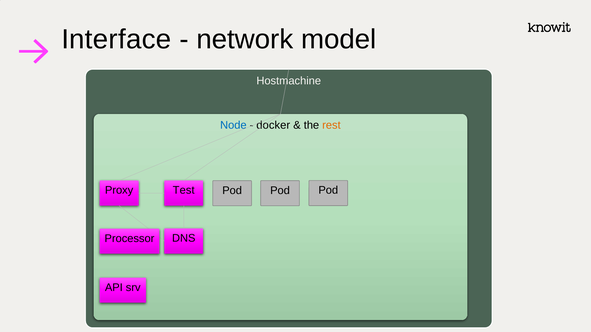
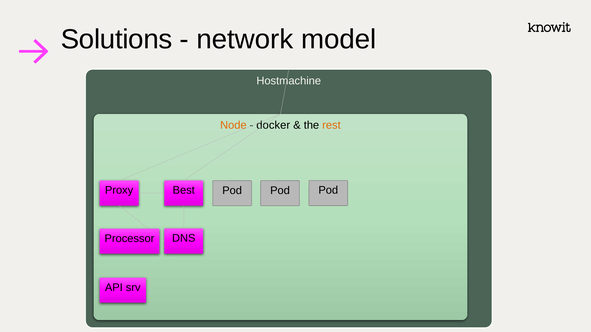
Interface: Interface -> Solutions (117, 39)
Node colour: blue -> orange (233, 125)
Test: Test -> Best (184, 191)
